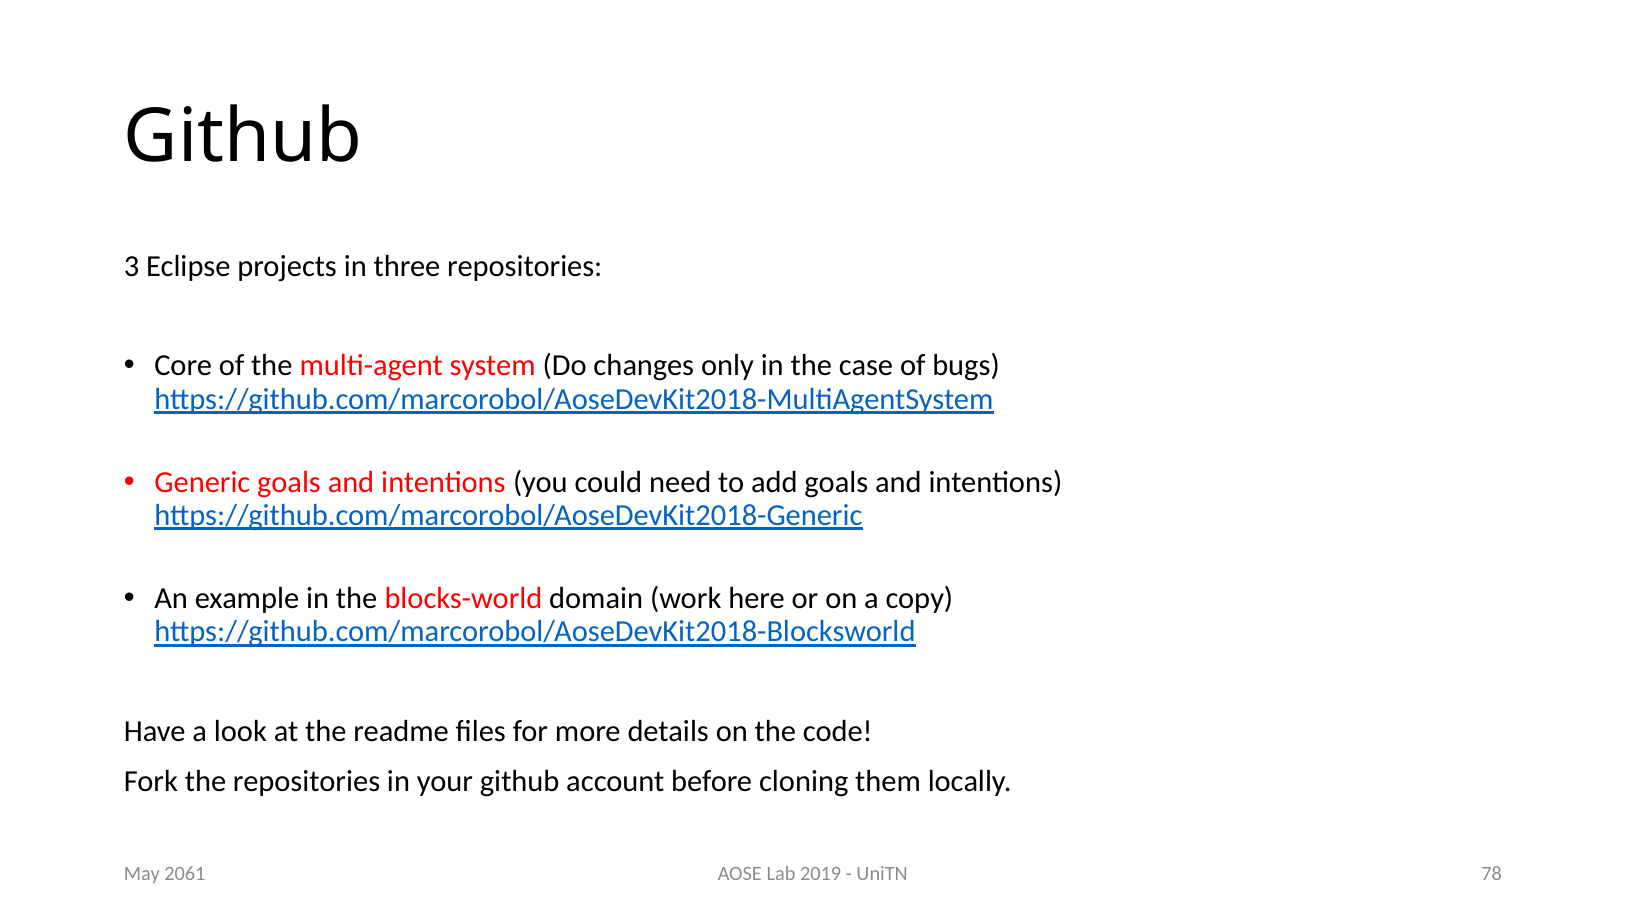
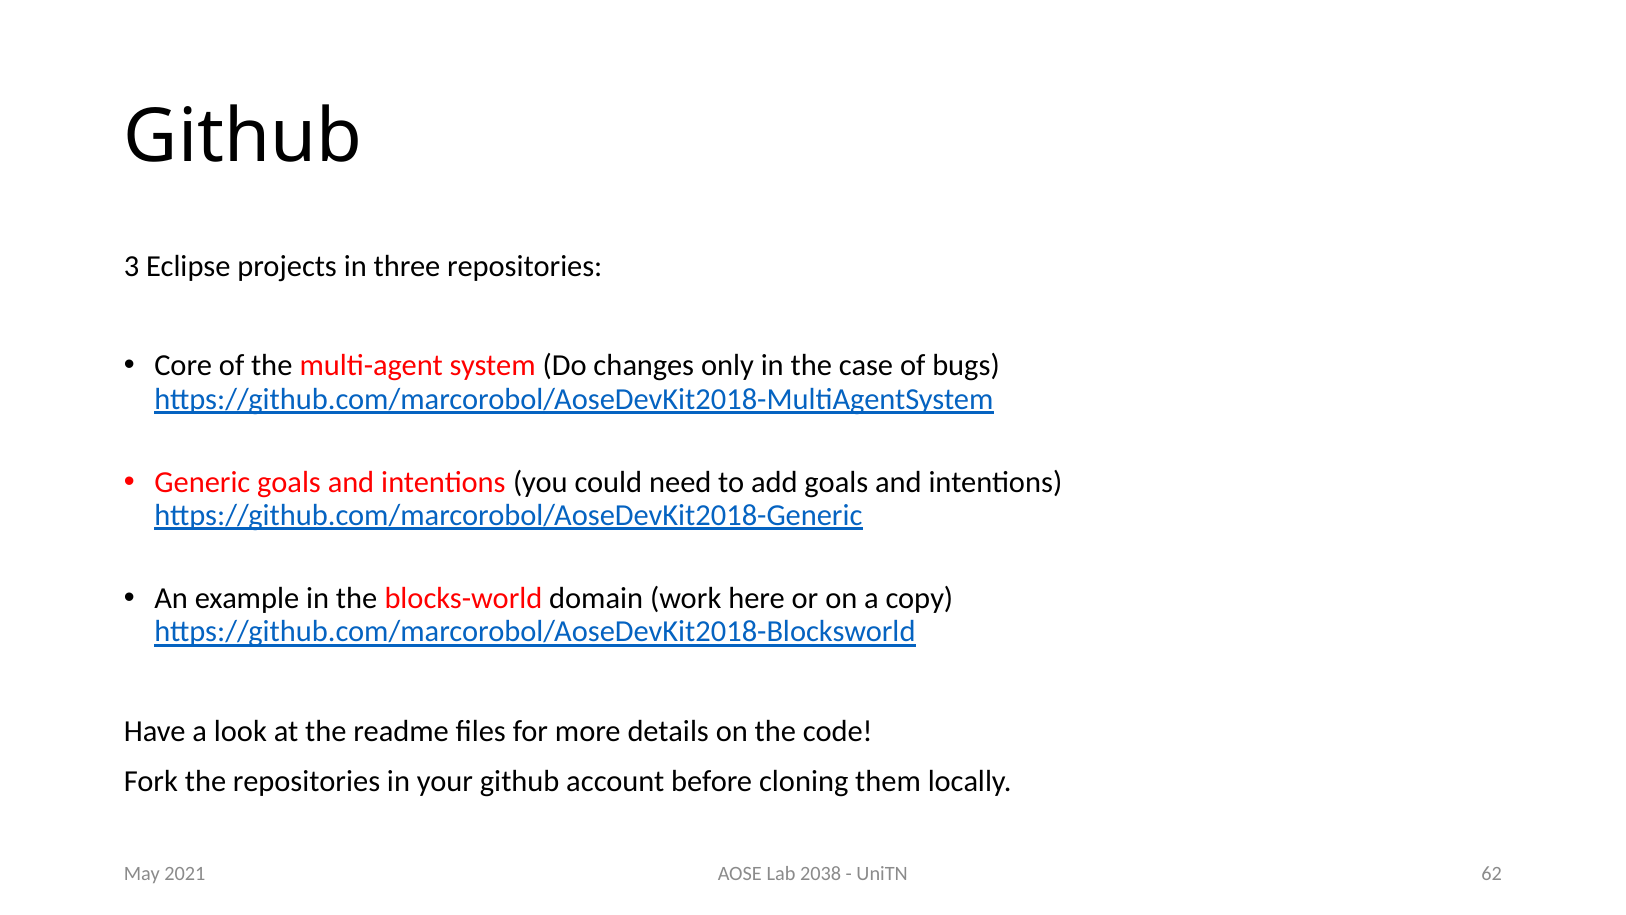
2019: 2019 -> 2038 (821, 873)
78: 78 -> 62 (1492, 873)
2061: 2061 -> 2021 (185, 873)
